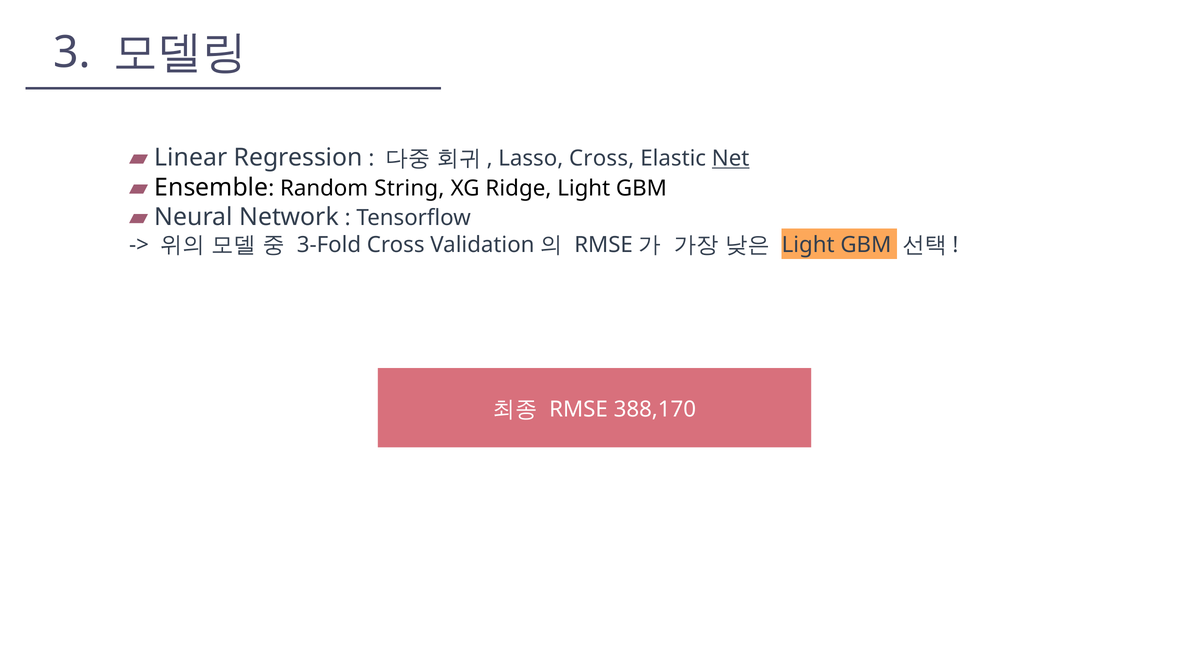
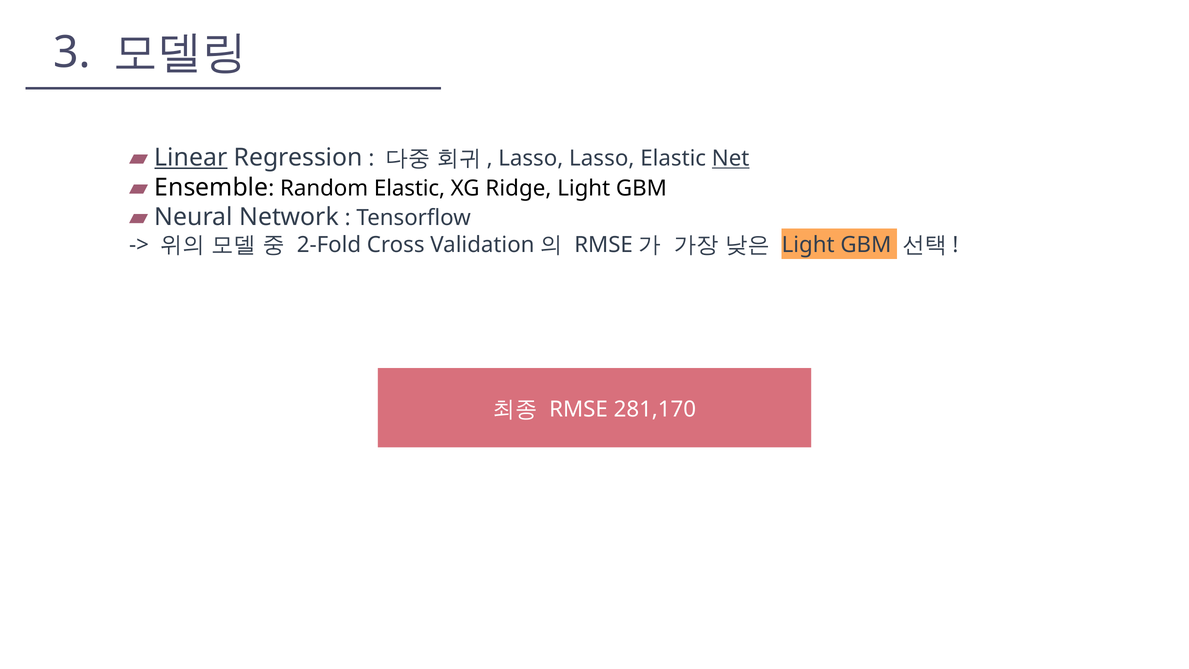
Linear underline: none -> present (191, 158)
Lasso Cross: Cross -> Lasso (602, 158)
Random String: String -> Elastic (410, 188)
3-Fold: 3-Fold -> 2-Fold (329, 245)
388,170: 388,170 -> 281,170 (655, 409)
